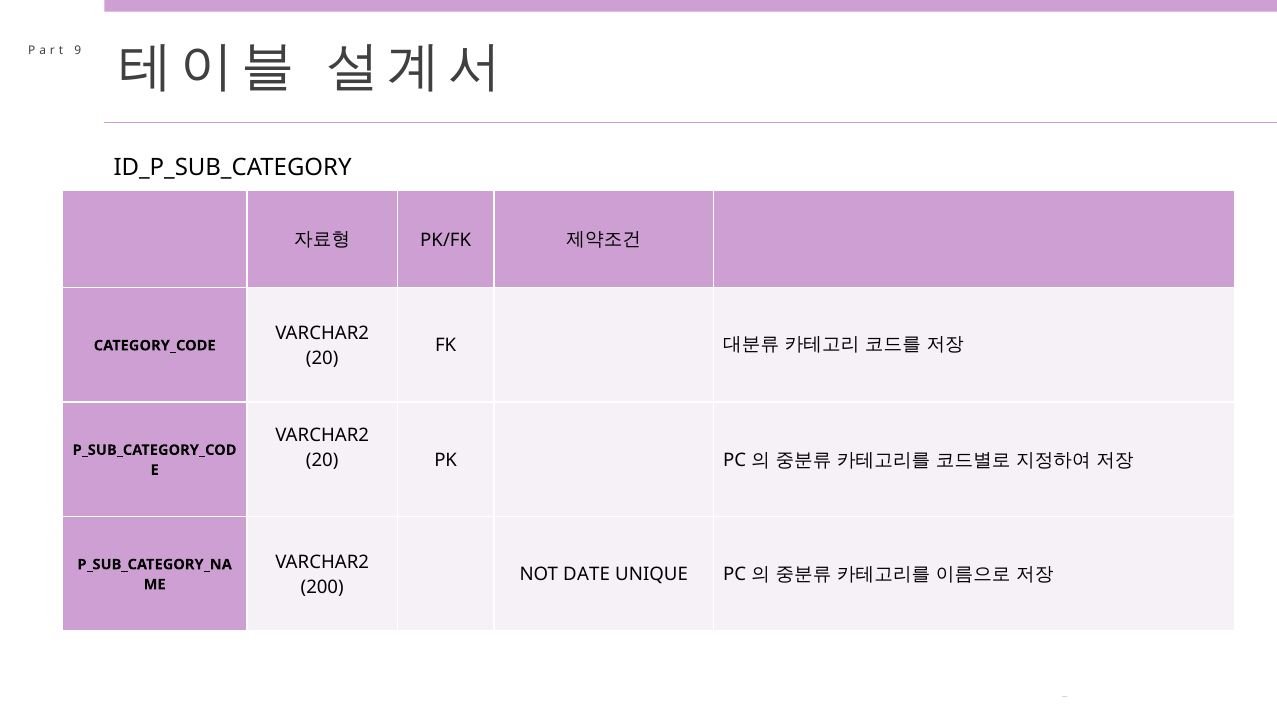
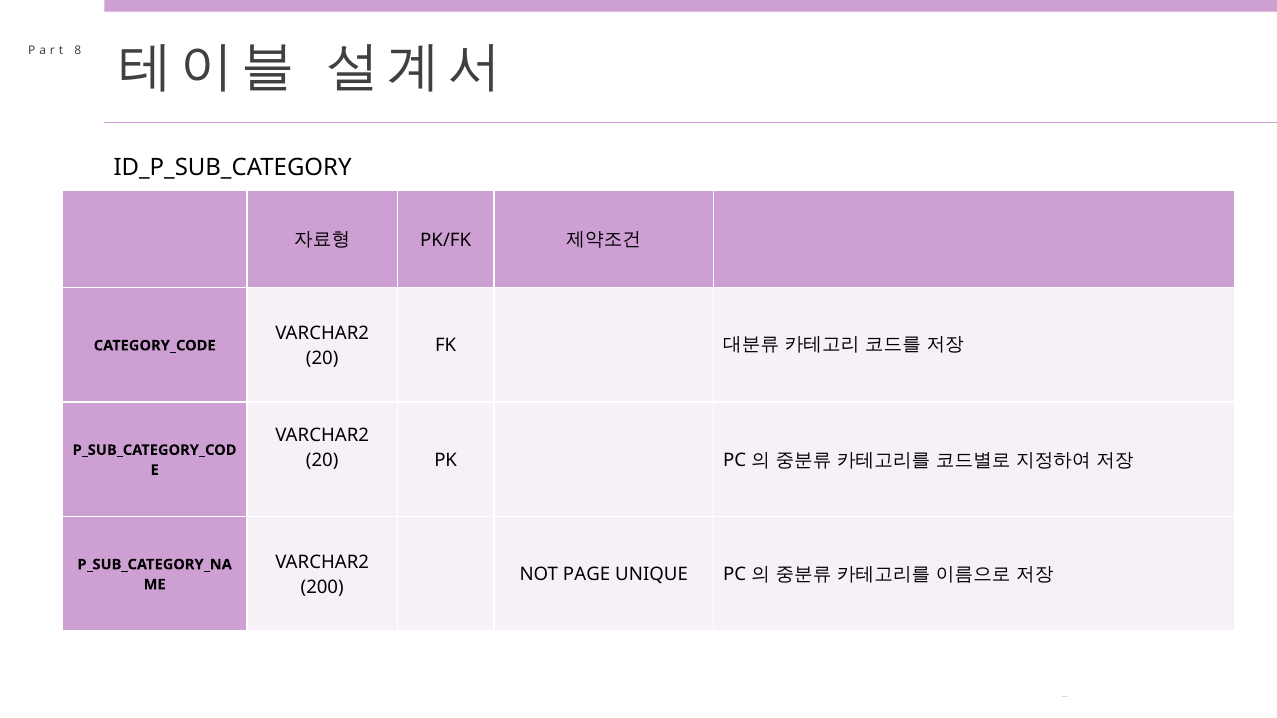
9: 9 -> 8 (78, 51)
DATE: DATE -> PAGE (587, 575)
